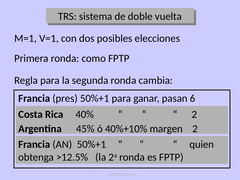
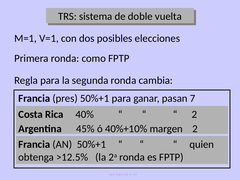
6: 6 -> 7 (193, 98)
